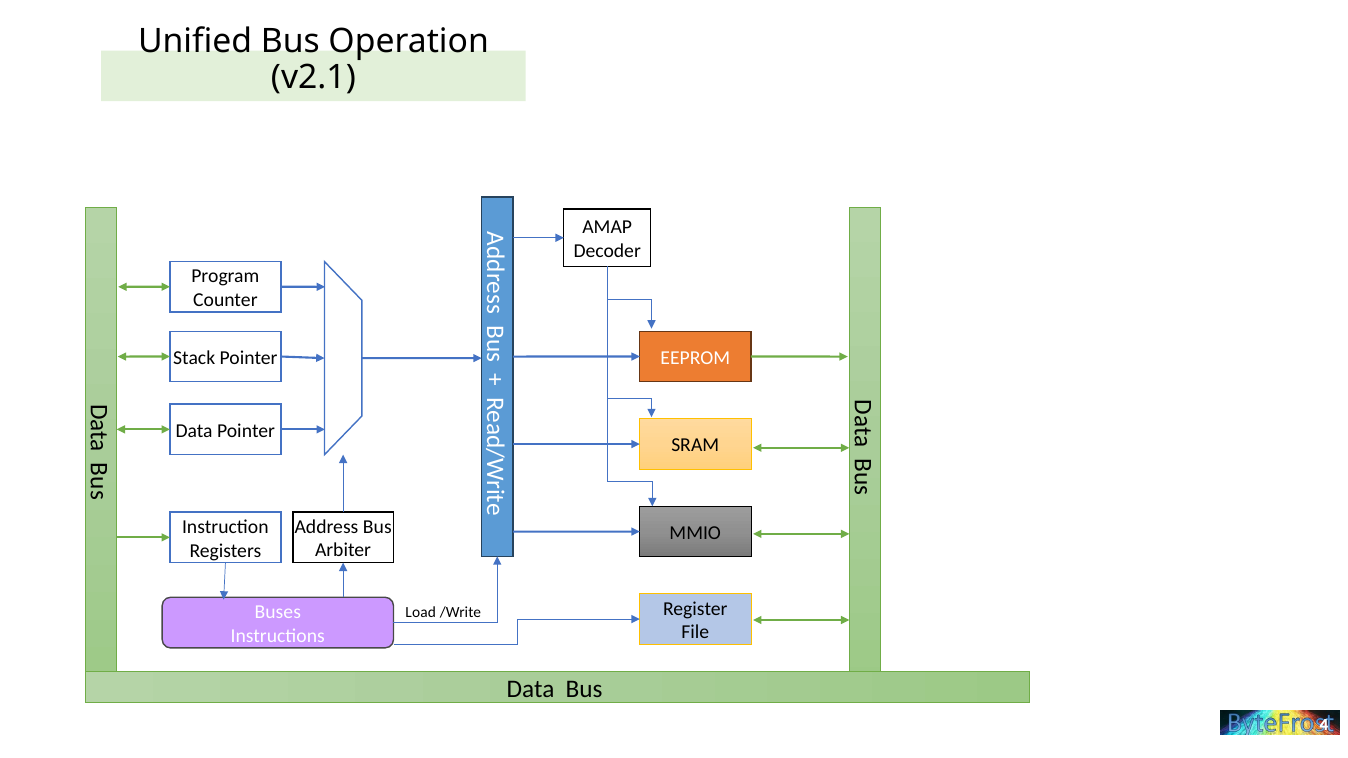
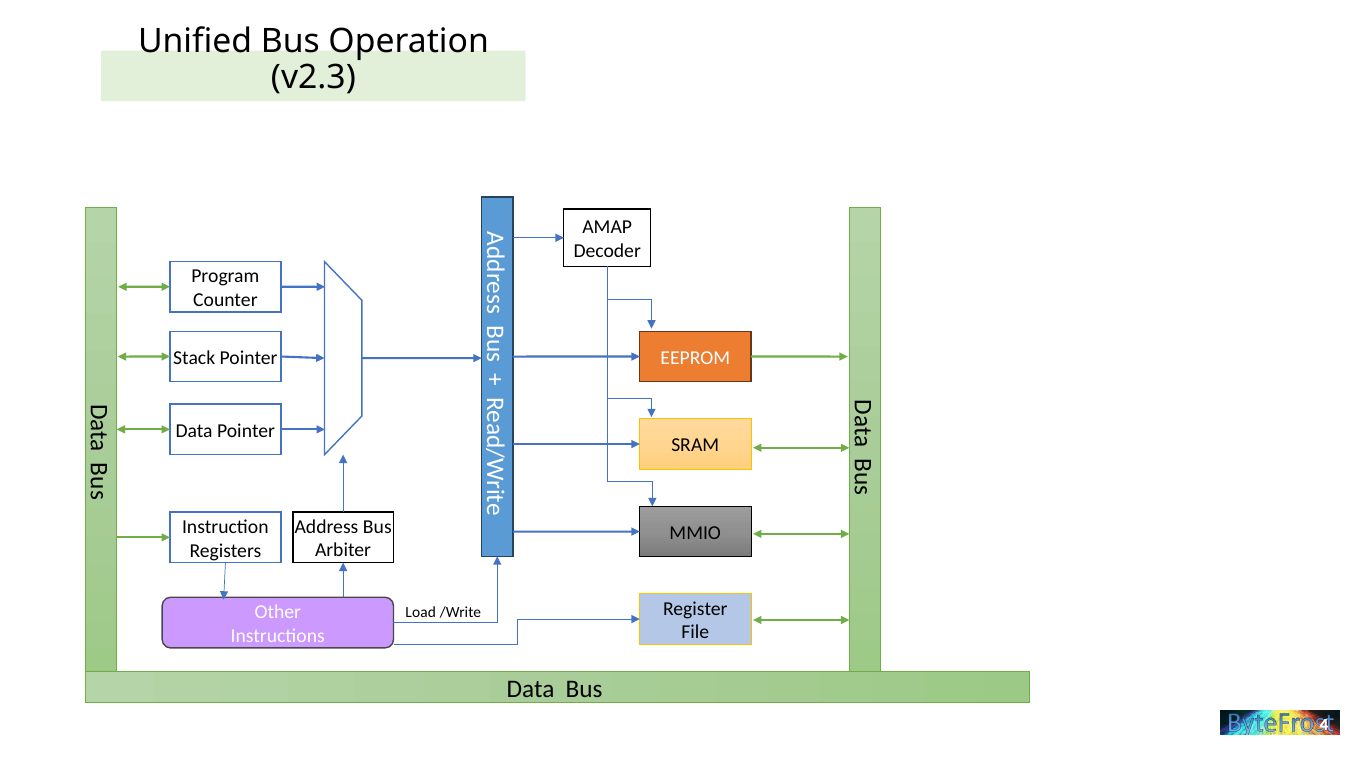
v2.1: v2.1 -> v2.3 (313, 78)
Buses: Buses -> Other (278, 612)
